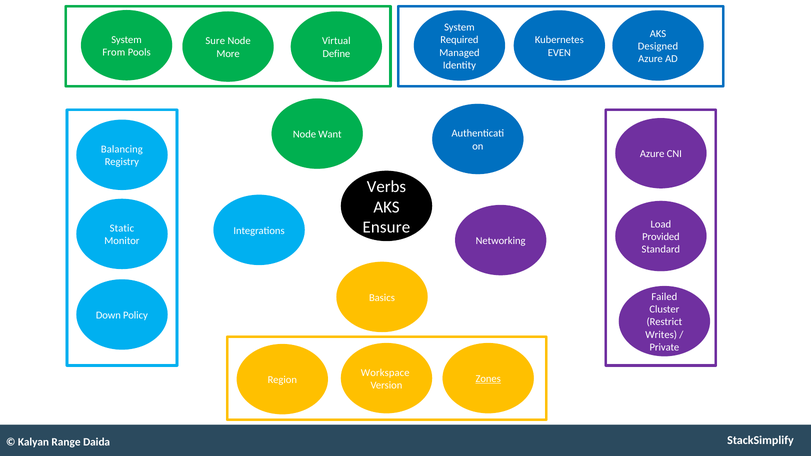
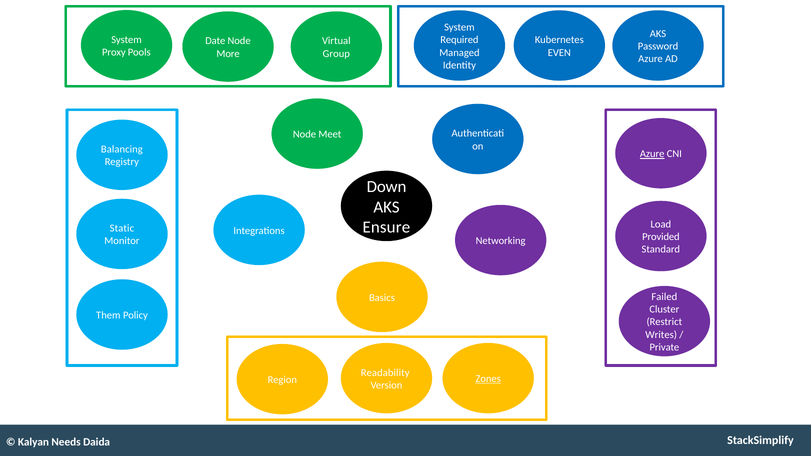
Sure: Sure -> Date (215, 41)
Designed: Designed -> Password (658, 46)
From: From -> Proxy (114, 52)
Define: Define -> Group (336, 54)
Want: Want -> Meet (330, 134)
Azure underline: none -> present (652, 154)
Verbs: Verbs -> Down (387, 187)
Down: Down -> Them (108, 315)
Workspace: Workspace -> Readability (385, 373)
Range: Range -> Needs (66, 442)
